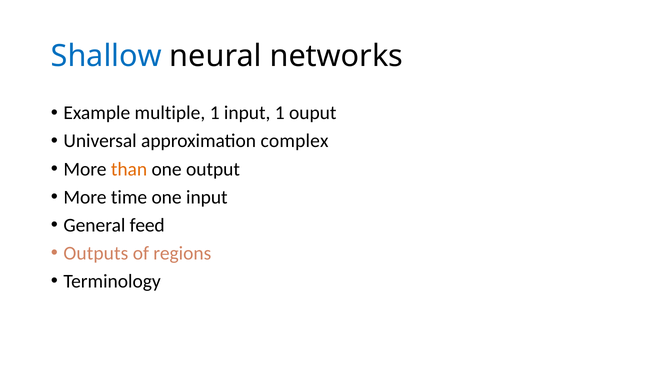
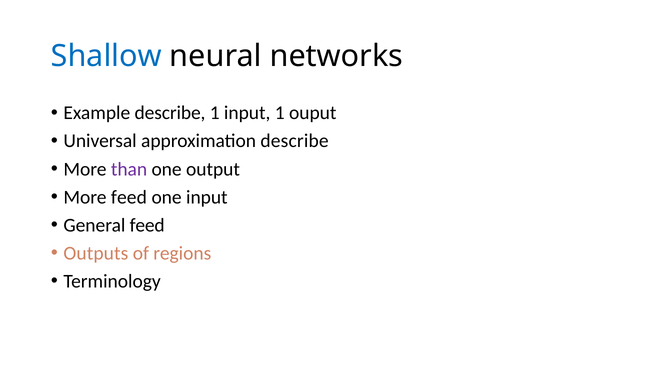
Example multiple: multiple -> describe (170, 113)
approximation complex: complex -> describe (295, 141)
than colour: orange -> purple (129, 169)
More time: time -> feed (129, 197)
